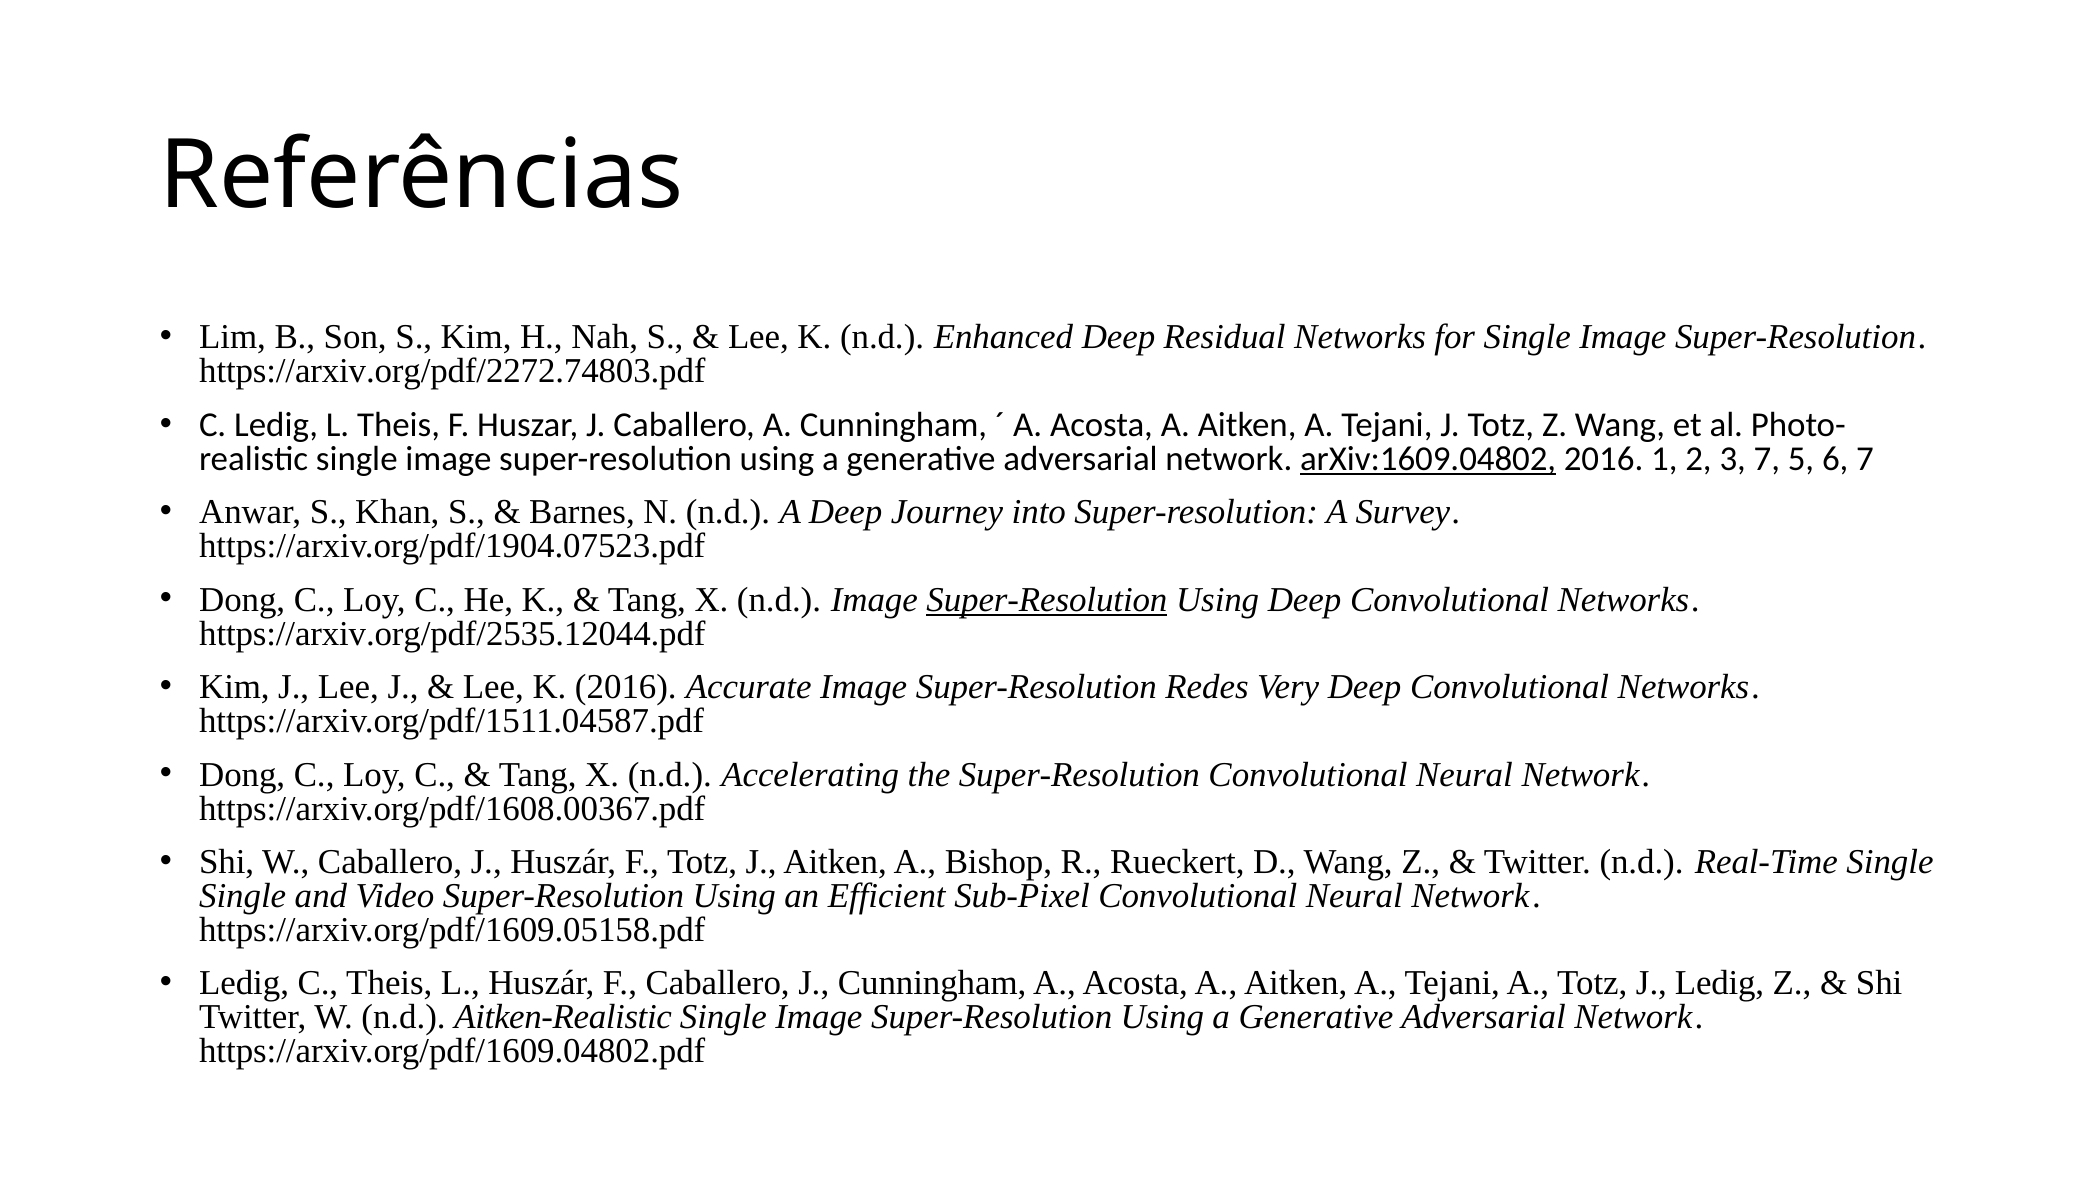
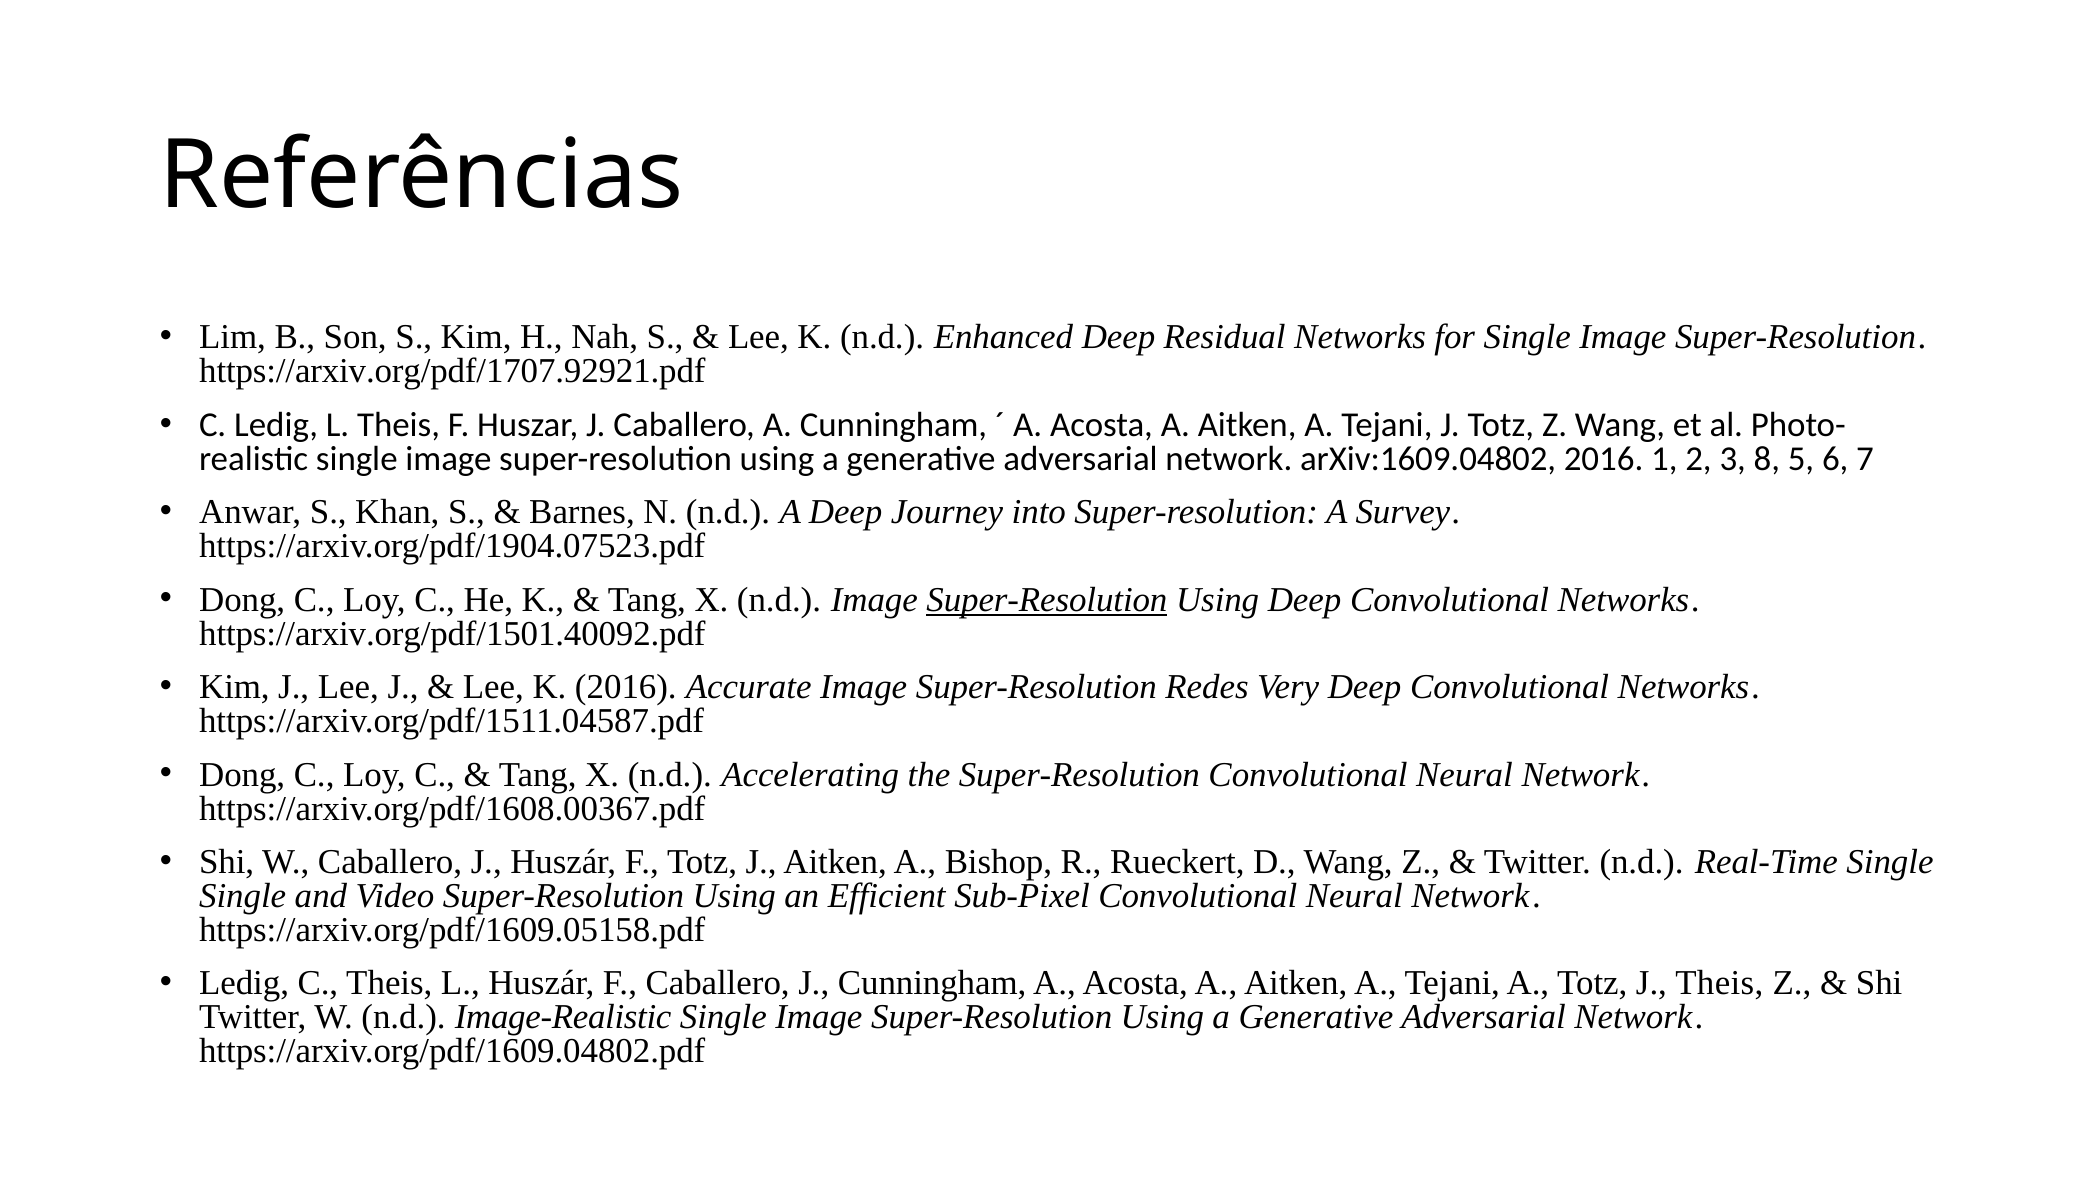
https://arxiv.org/pdf/2272.74803.pdf: https://arxiv.org/pdf/2272.74803.pdf -> https://arxiv.org/pdf/1707.92921.pdf (452, 371)
arXiv:1609.04802 underline: present -> none (1428, 459)
3 7: 7 -> 8 (1767, 459)
https://arxiv.org/pdf/2535.12044.pdf: https://arxiv.org/pdf/2535.12044.pdf -> https://arxiv.org/pdf/1501.40092.pdf (452, 634)
J Ledig: Ledig -> Theis (1719, 984)
Aitken-Realistic: Aitken-Realistic -> Image-Realistic (563, 1018)
